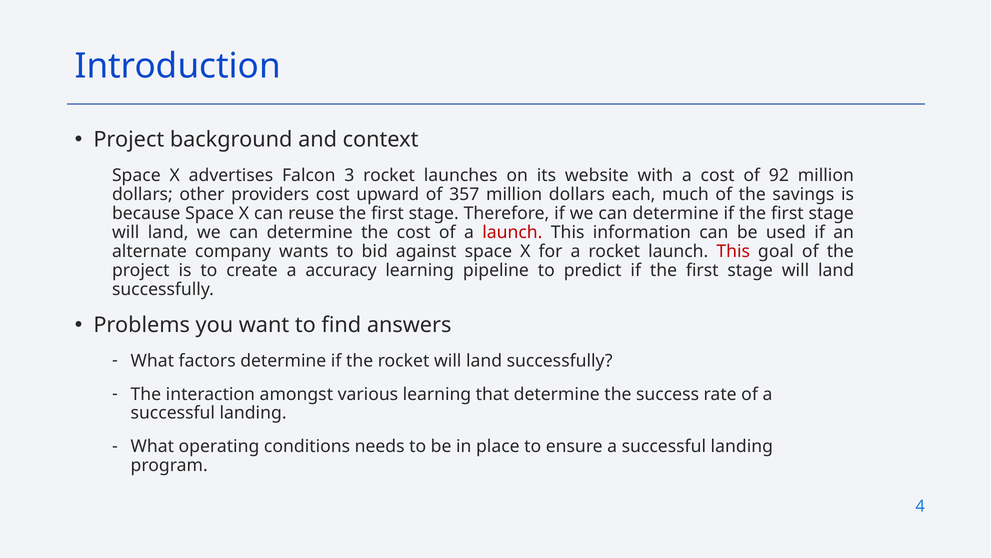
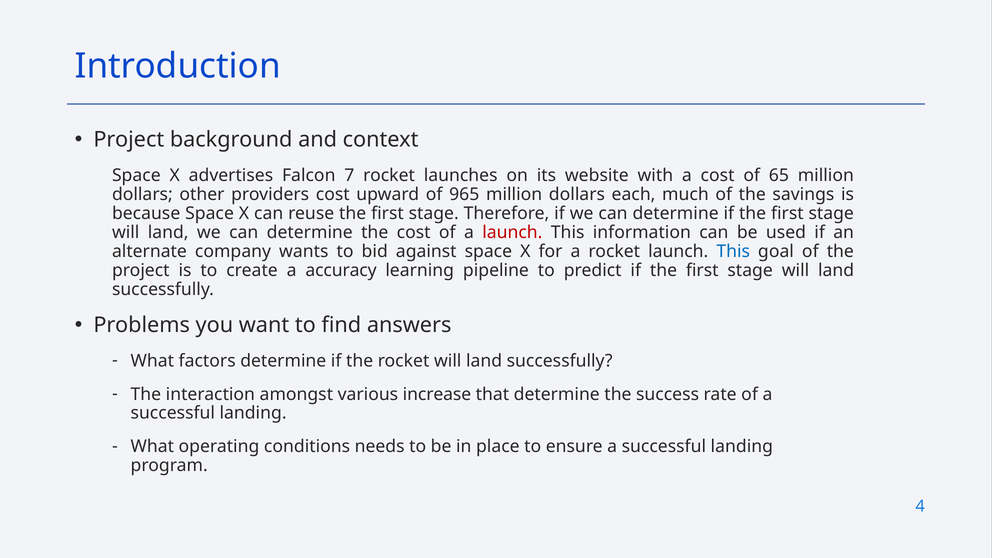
3: 3 -> 7 (349, 176)
92: 92 -> 65 (779, 176)
357: 357 -> 965 (464, 194)
This colour: red -> blue (733, 251)
various learning: learning -> increase (437, 394)
